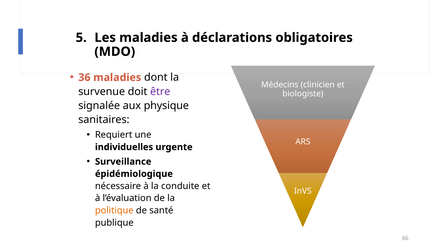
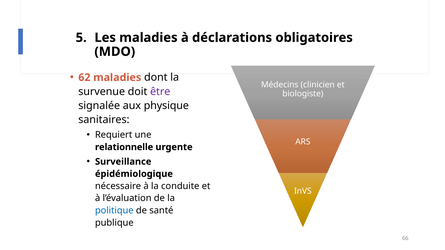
36: 36 -> 62 (84, 78)
individuelles: individuelles -> relationnelle (124, 147)
politique colour: orange -> blue (114, 211)
